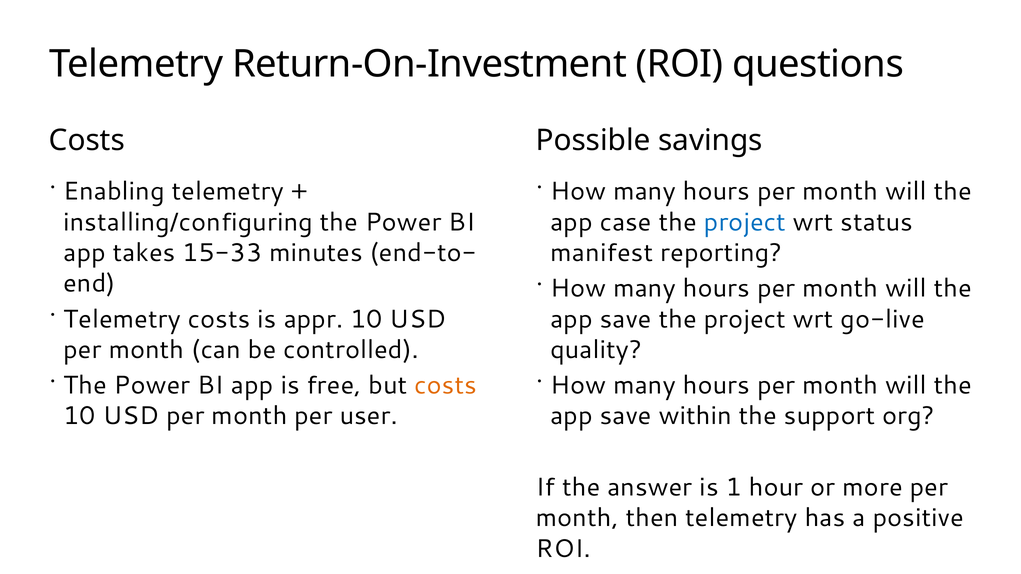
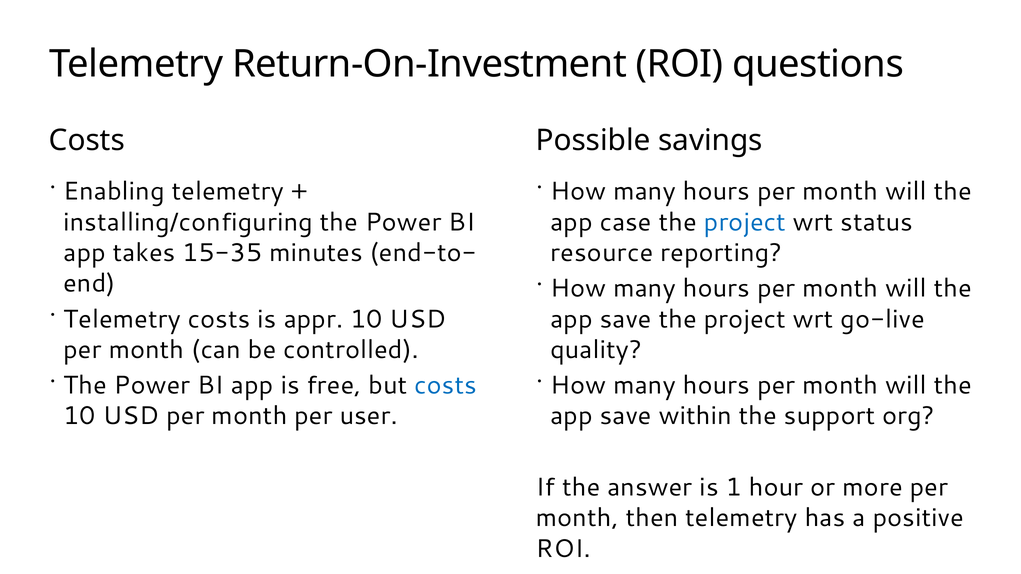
15-33: 15-33 -> 15-35 (222, 253)
manifest: manifest -> resource (602, 253)
costs colour: orange -> blue (446, 386)
